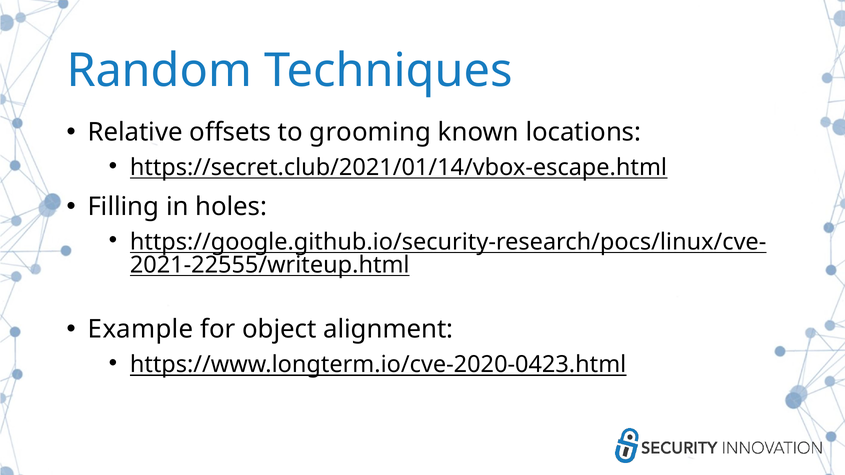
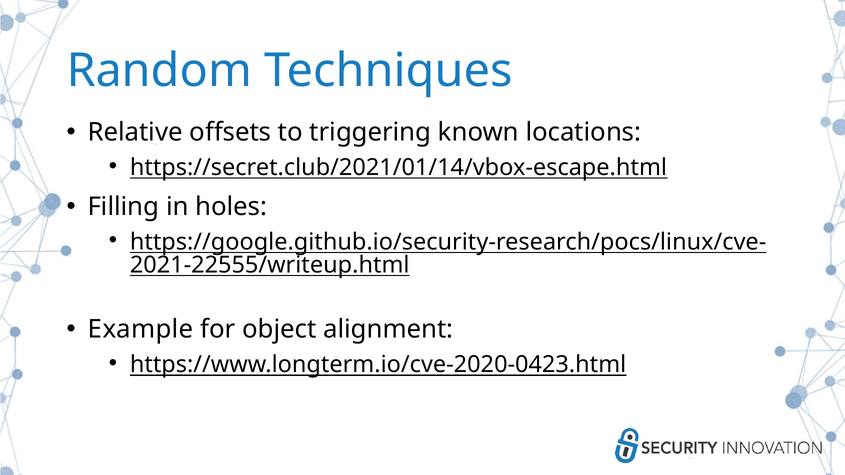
grooming: grooming -> triggering (370, 132)
